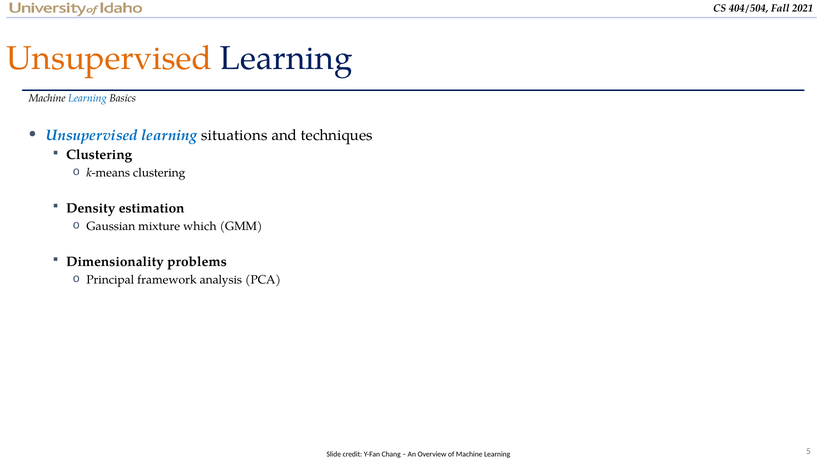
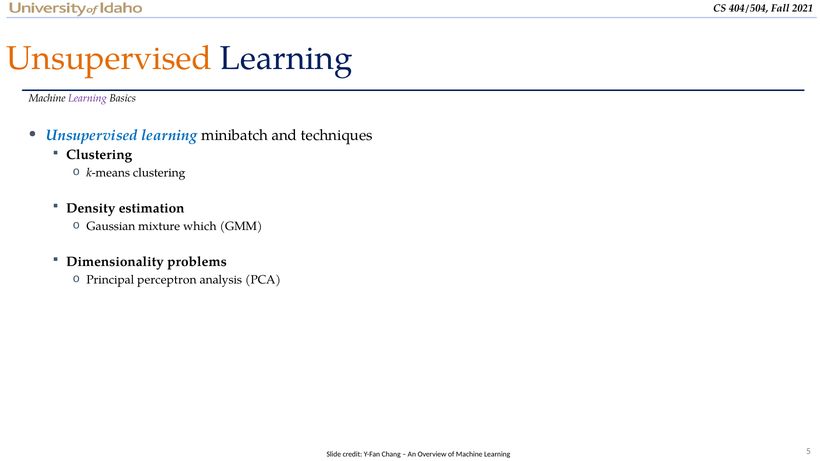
Learning colour: blue -> purple (88, 98)
situations: situations -> minibatch (235, 135)
framework: framework -> perceptron (167, 280)
